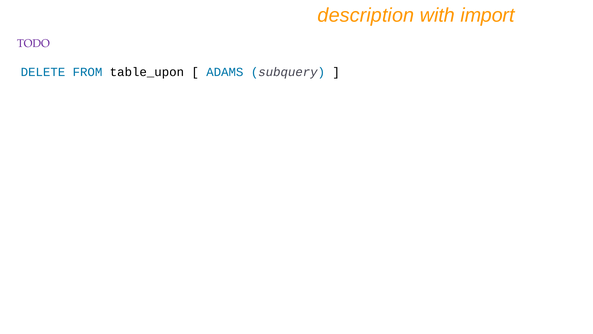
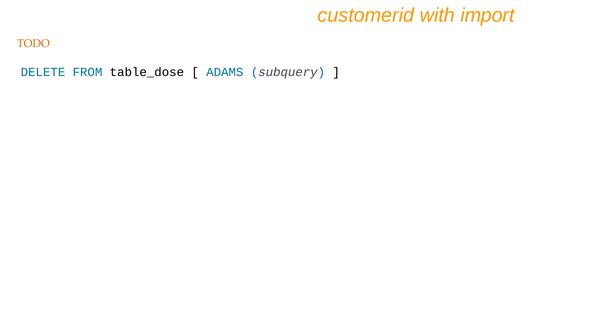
description: description -> customerid (366, 15)
TODO colour: purple -> orange (34, 43)
table_upon: table_upon -> table_dose (147, 72)
